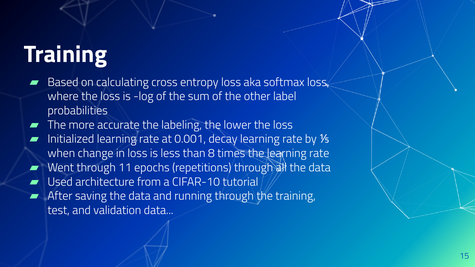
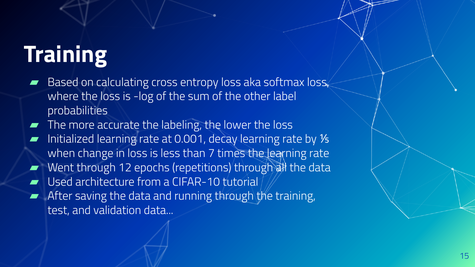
8: 8 -> 7 (211, 153)
11: 11 -> 12 (125, 168)
